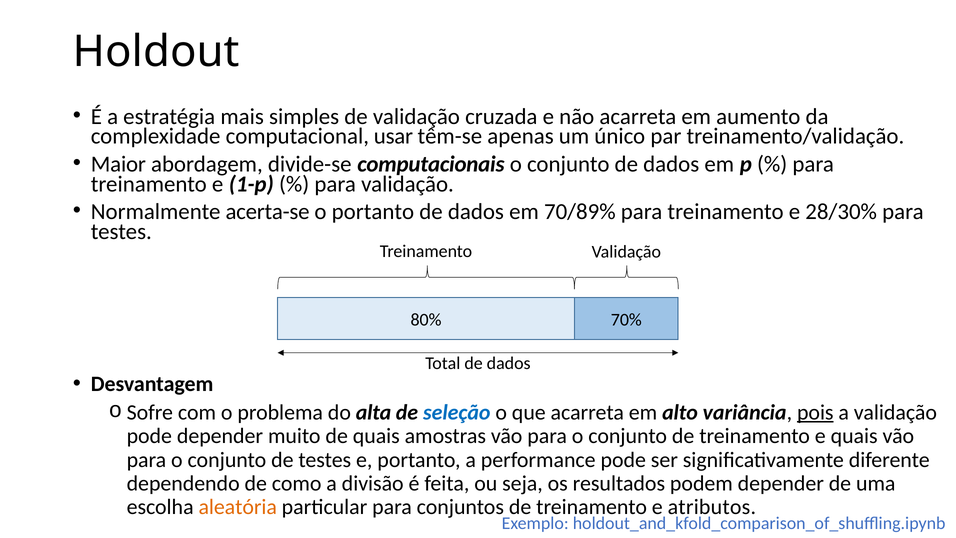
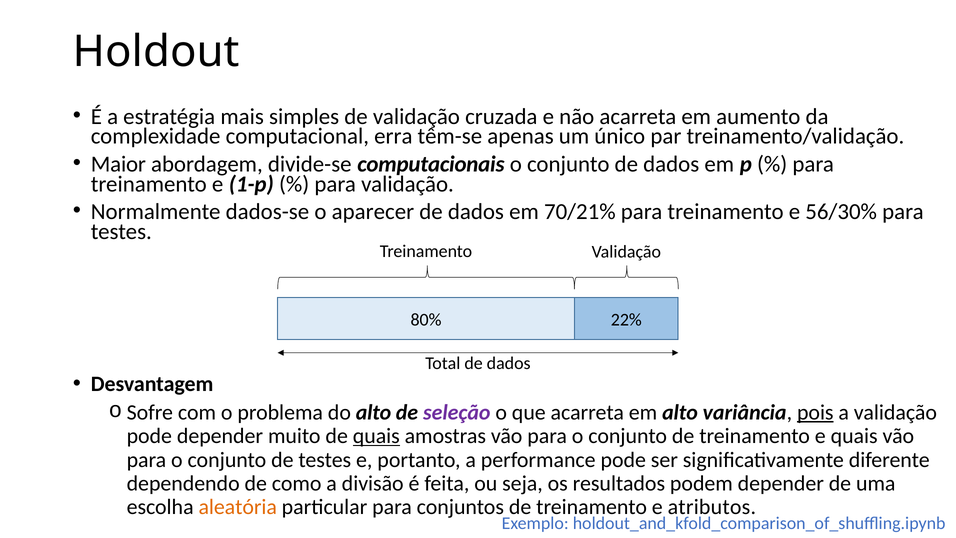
usar: usar -> erra (393, 136)
acerta-se: acerta-se -> dados-se (267, 212)
o portanto: portanto -> aparecer (373, 212)
70/89%: 70/89% -> 70/21% (580, 212)
28/30%: 28/30% -> 56/30% (841, 212)
70%: 70% -> 22% (626, 320)
do alta: alta -> alto (374, 412)
seleção colour: blue -> purple (457, 412)
quais underline: none -> present (376, 436)
